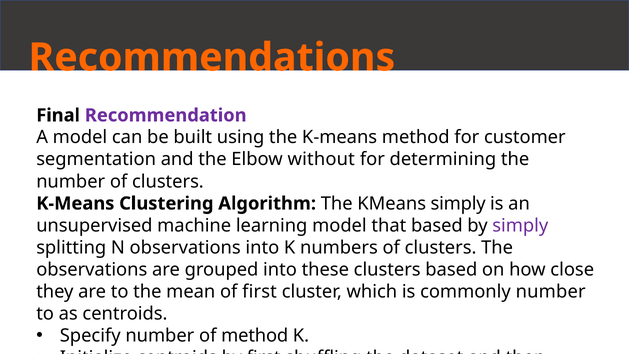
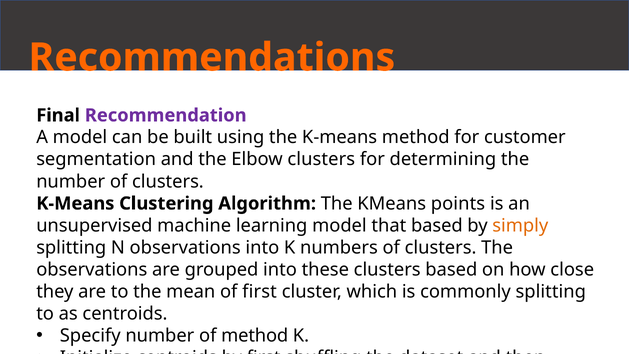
Elbow without: without -> clusters (321, 159)
KMeans simply: simply -> points (458, 203)
simply colour: purple -> orange (520, 225)
commonly number: number -> splitting (551, 291)
